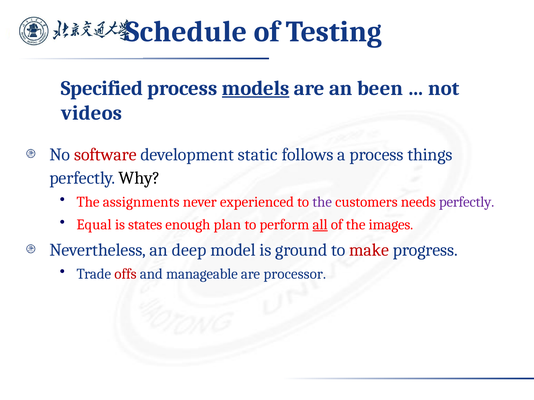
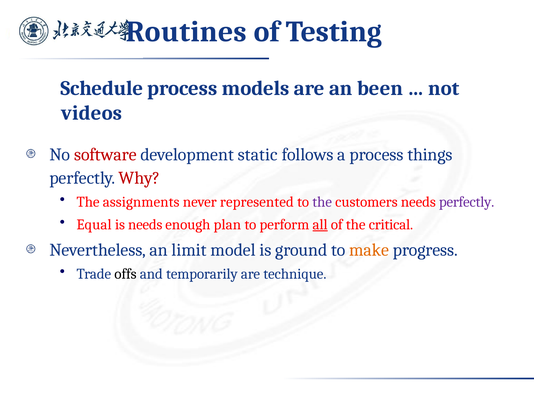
Schedule: Schedule -> Routines (186, 32)
Specified: Specified -> Schedule (102, 88)
models underline: present -> none (256, 88)
Why colour: black -> red (139, 178)
experienced: experienced -> represented (257, 202)
is states: states -> needs (145, 225)
images: images -> critical (391, 225)
deep: deep -> limit (189, 250)
make colour: red -> orange (369, 250)
offs colour: red -> black (125, 274)
manageable: manageable -> temporarily (202, 274)
processor: processor -> technique (295, 274)
